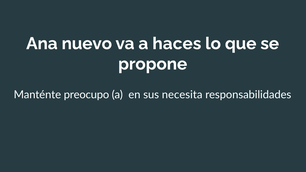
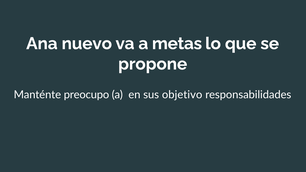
haces: haces -> metas (177, 44)
necesita: necesita -> objetivo (182, 95)
